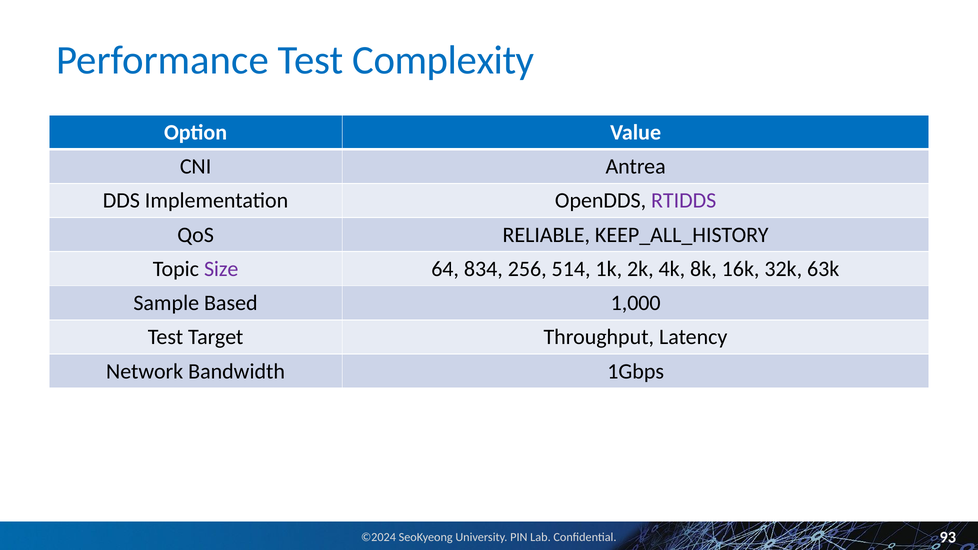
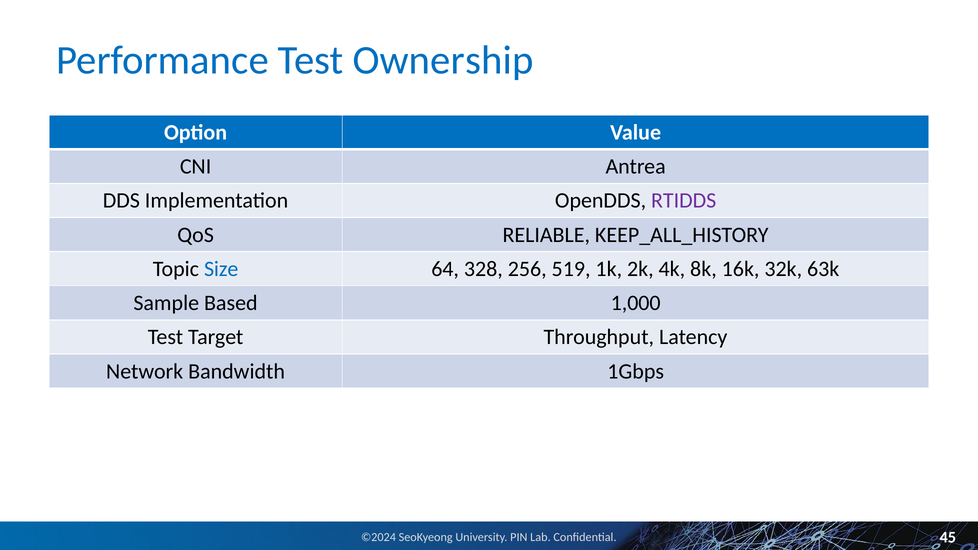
Complexity: Complexity -> Ownership (443, 60)
Size colour: purple -> blue (221, 269)
834: 834 -> 328 (483, 269)
514: 514 -> 519 (571, 269)
93: 93 -> 45 (948, 537)
